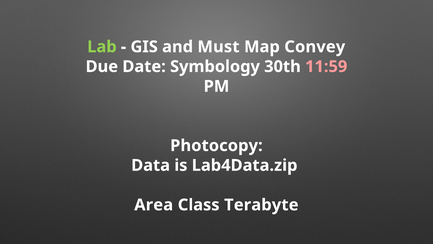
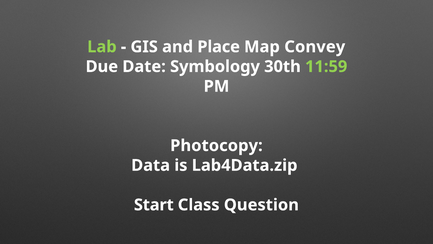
Must: Must -> Place (219, 47)
11:59 colour: pink -> light green (326, 66)
Area: Area -> Start (154, 205)
Terabyte: Terabyte -> Question (261, 205)
